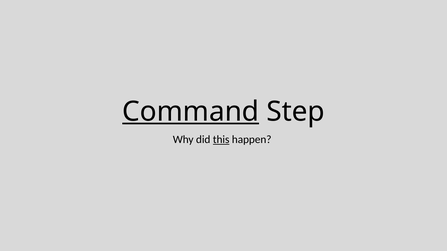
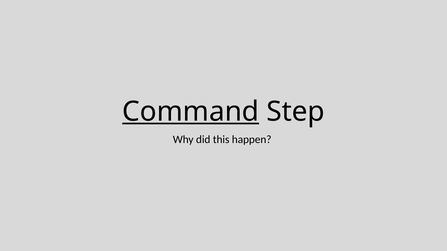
this underline: present -> none (221, 140)
